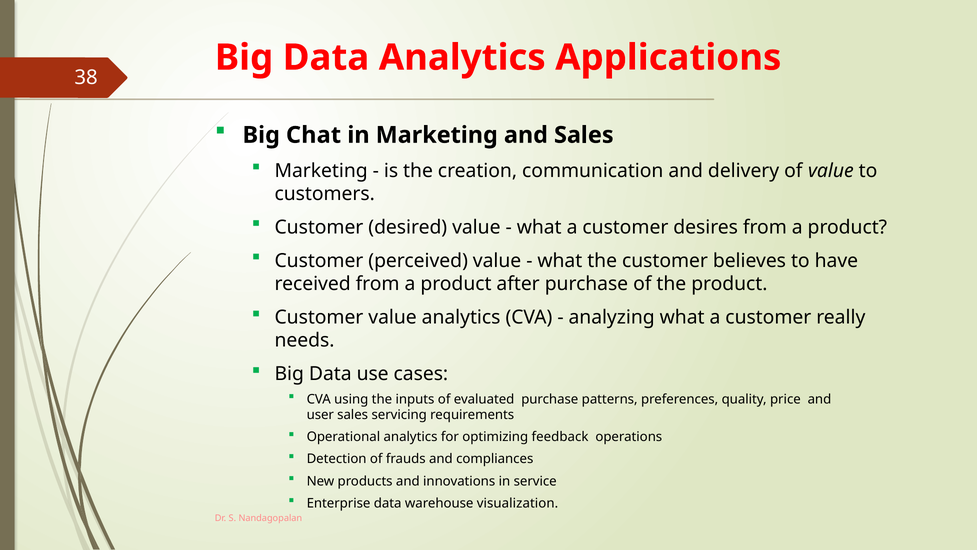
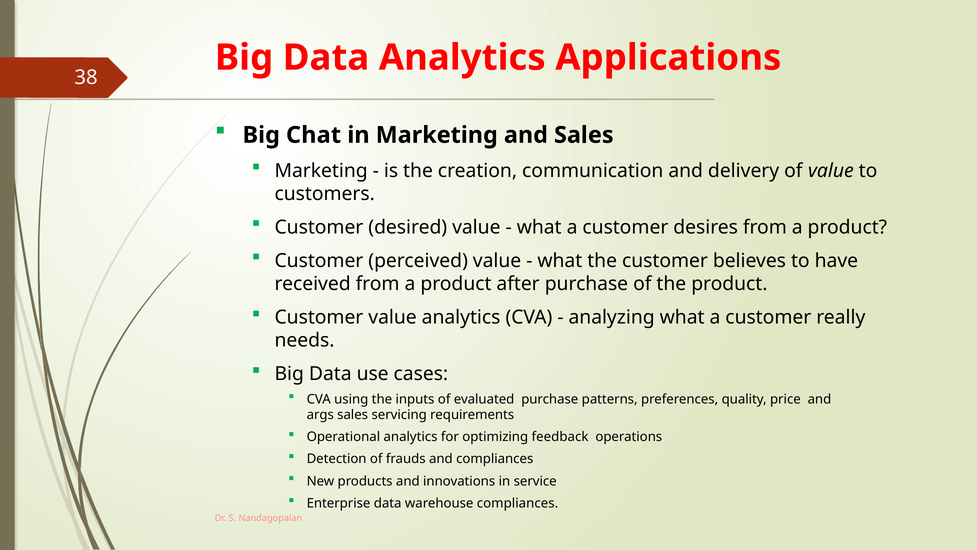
user: user -> args (320, 415)
warehouse visualization: visualization -> compliances (518, 503)
